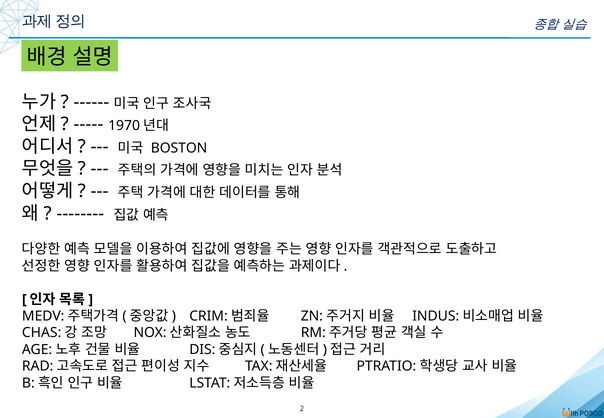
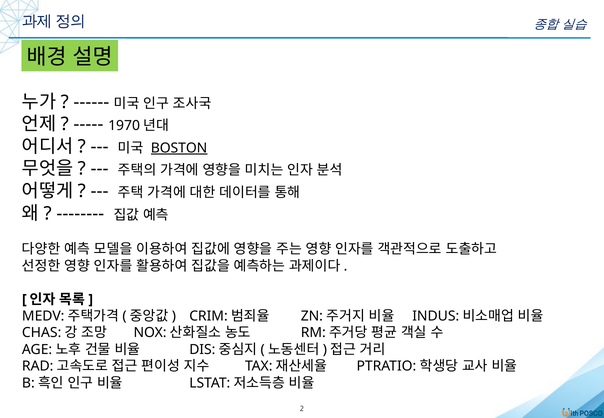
BOSTON underline: none -> present (179, 148)
